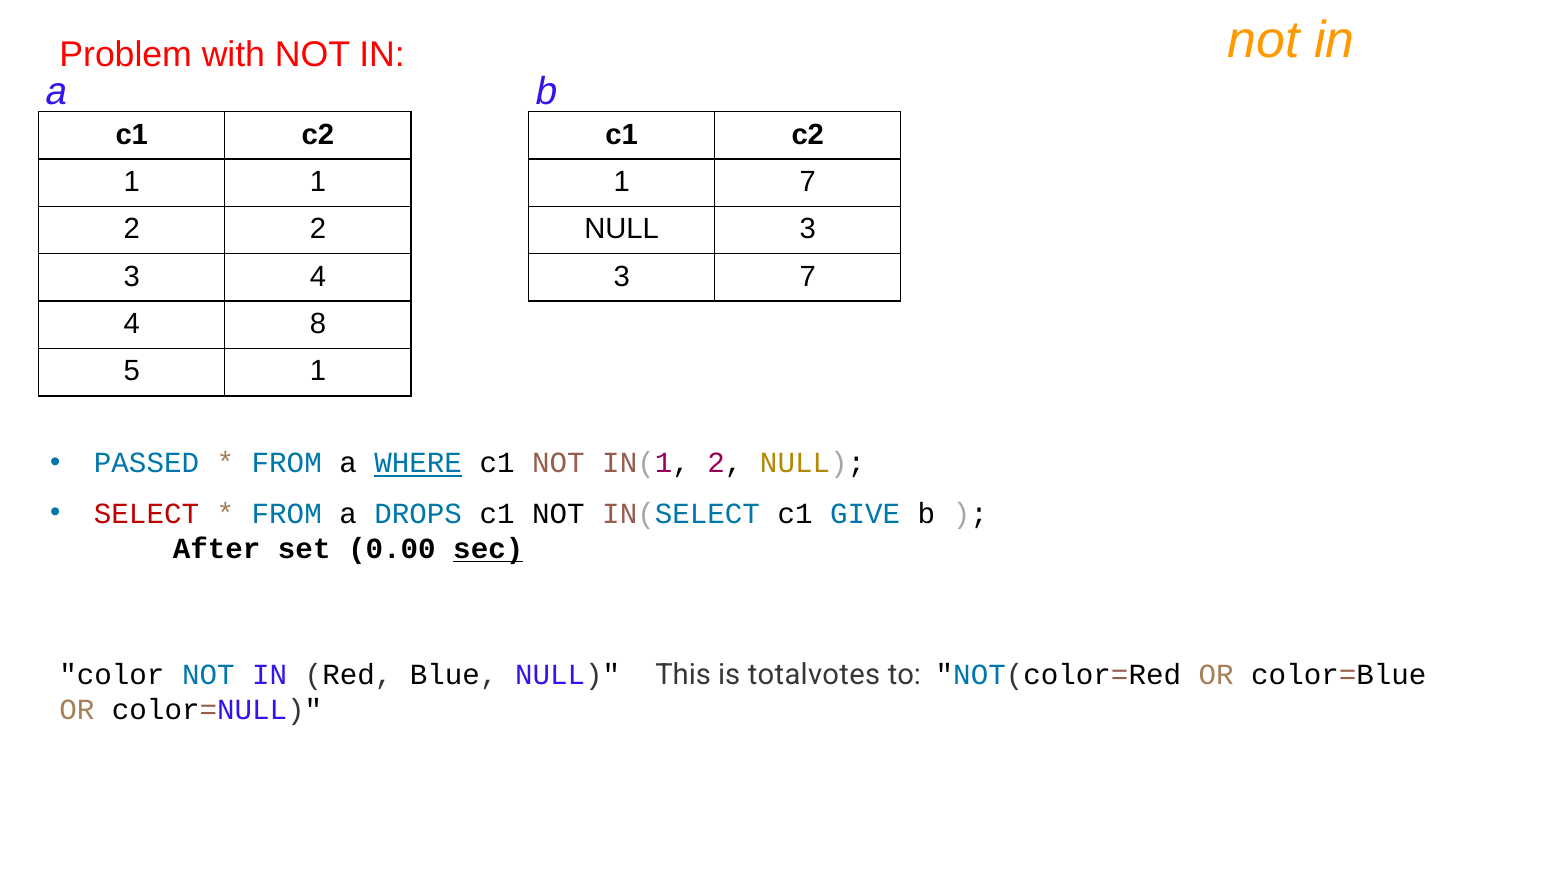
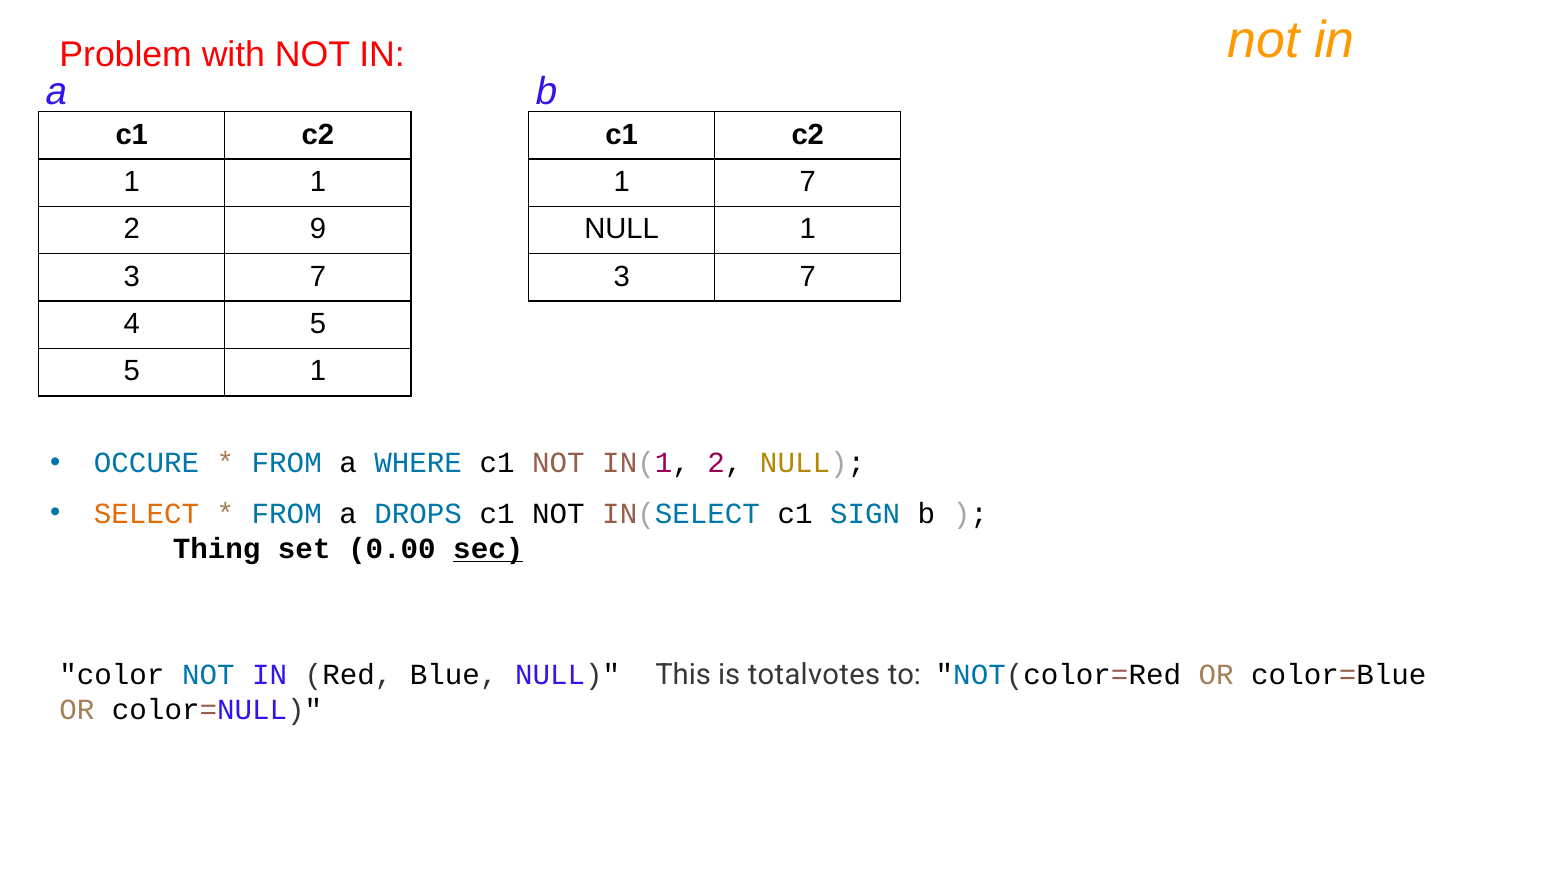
2 2: 2 -> 9 (318, 229)
NULL 3: 3 -> 1 (808, 229)
4: 4 -> 7 (318, 277)
4 8: 8 -> 5 (318, 324)
PASSED: PASSED -> OCCURE (147, 463)
WHERE underline: present -> none (418, 463)
SELECT colour: red -> orange (147, 514)
GIVE: GIVE -> SIGN (865, 514)
After: After -> Thing (217, 549)
